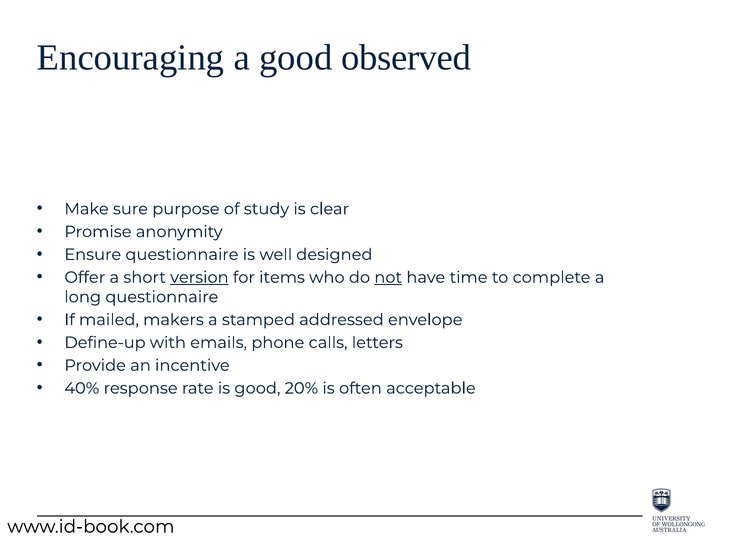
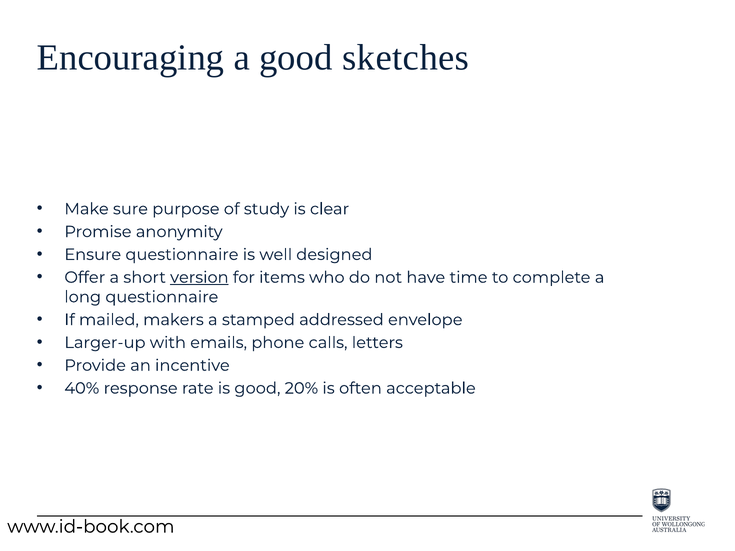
observed: observed -> sketches (406, 58)
not underline: present -> none (388, 278)
Define-up: Define-up -> Larger-up (105, 343)
